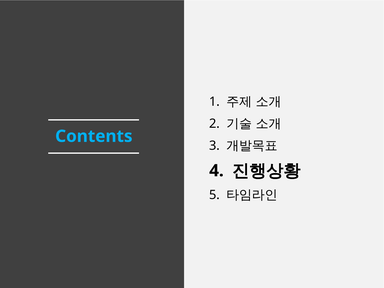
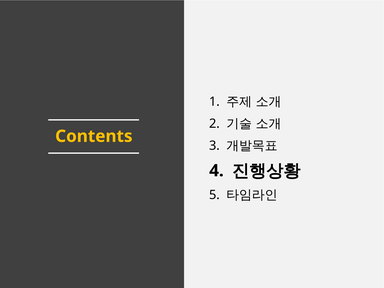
Contents colour: light blue -> yellow (94, 136)
